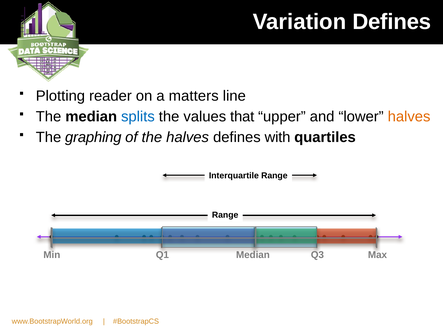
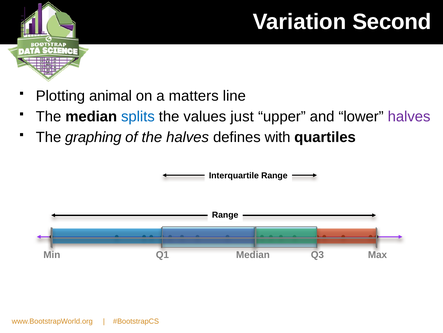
Variation Defines: Defines -> Second (392, 22)
reader: reader -> animal (111, 96)
that: that -> just (242, 116)
halves colour: orange -> purple (409, 116)
